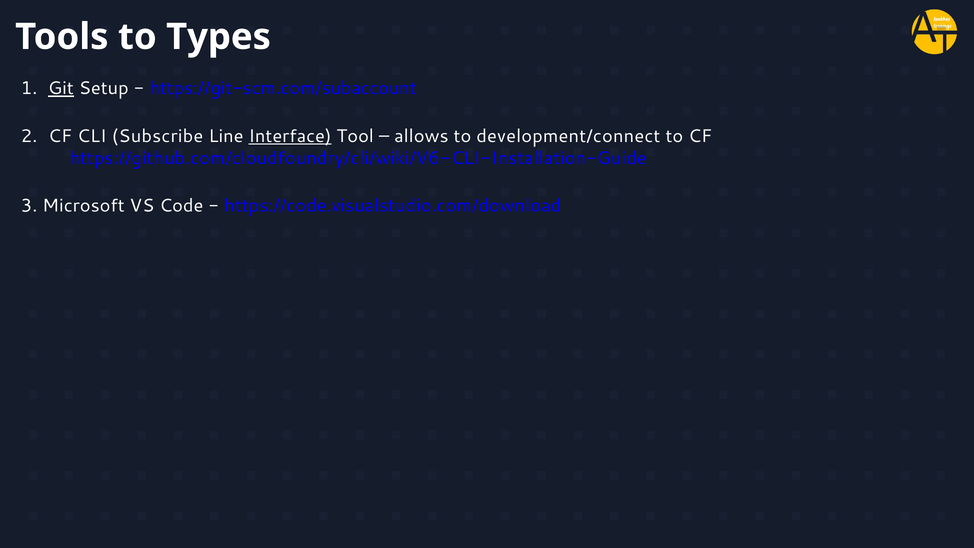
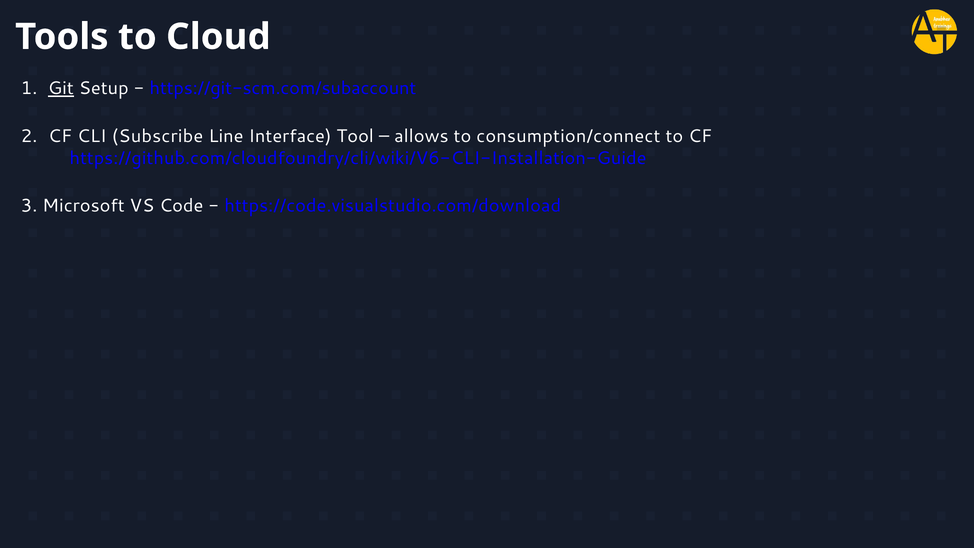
Types: Types -> Cloud (218, 37)
Interface underline: present -> none (290, 136)
development/connect: development/connect -> consumption/connect (568, 136)
